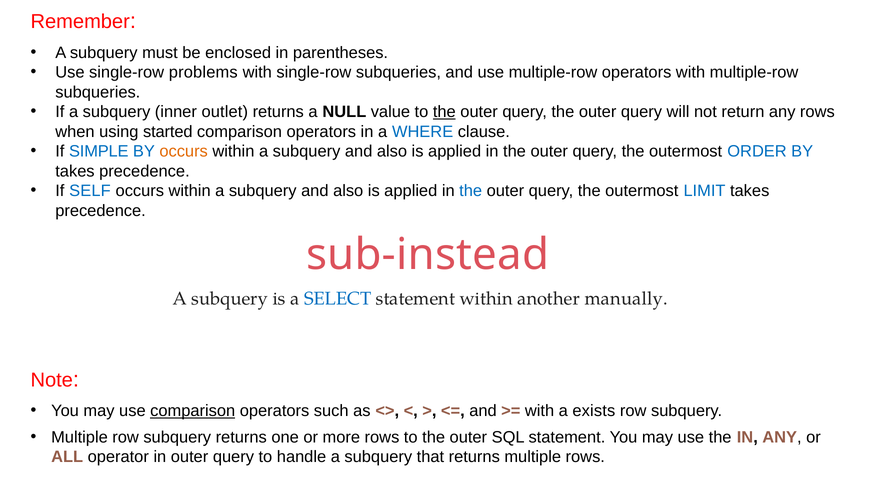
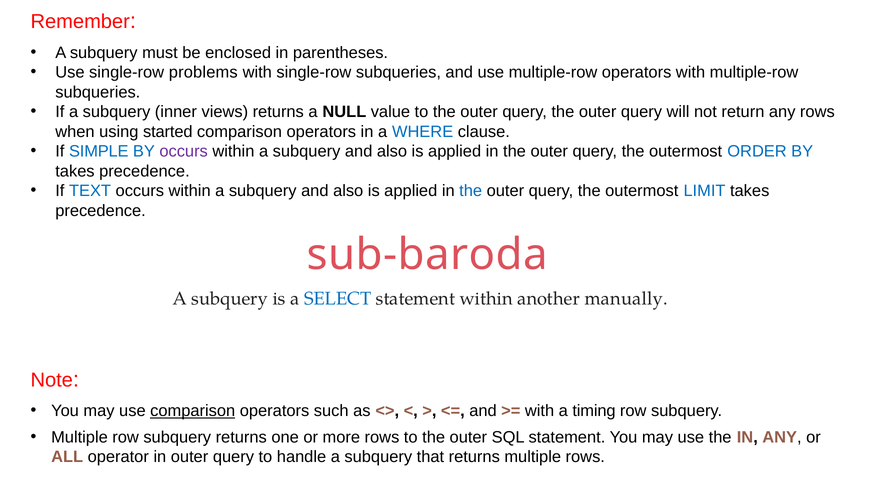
outlet: outlet -> views (225, 112)
the underline: present -> none (444, 112)
occurs colour: orange -> purple (184, 151)
SELF: SELF -> TEXT (90, 191)
sub-instead: sub-instead -> sub-baroda (427, 255)
exists: exists -> timing (594, 411)
